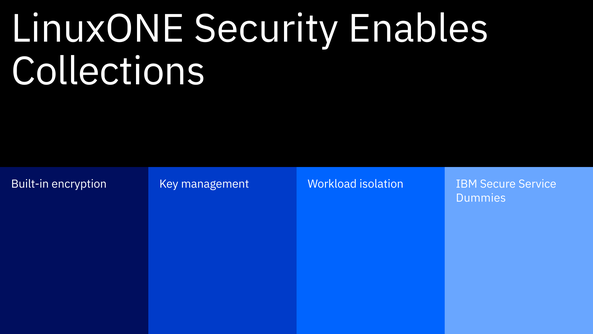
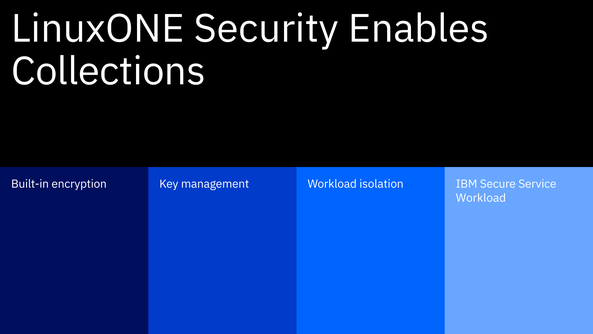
Dummies: Dummies -> Workload (481, 198)
